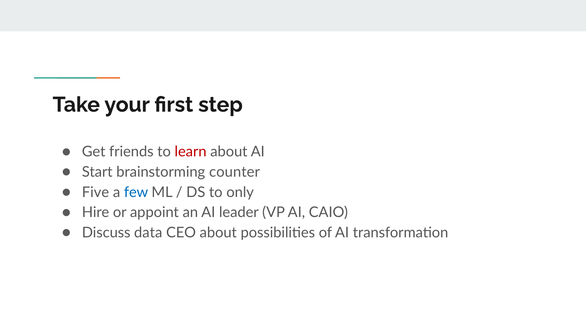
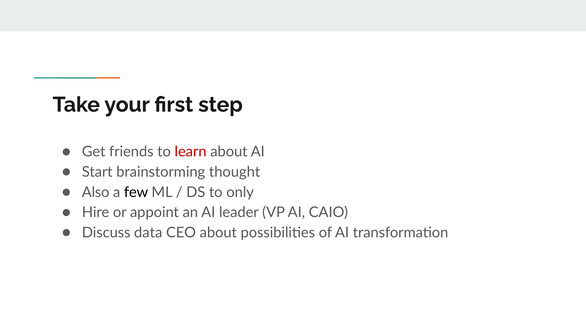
counter: counter -> thought (235, 172)
Five: Five -> Also (96, 192)
few colour: blue -> black (136, 192)
